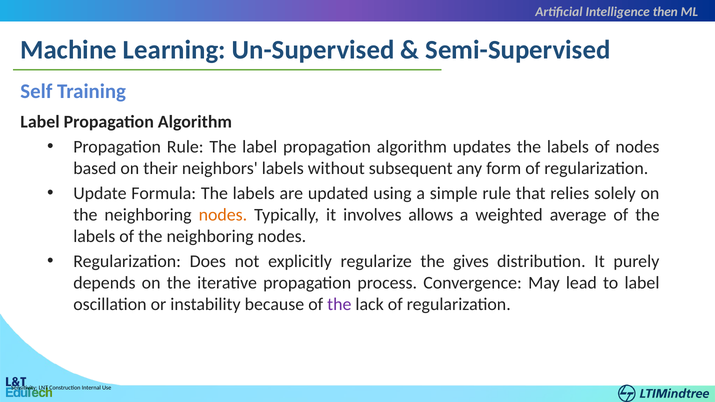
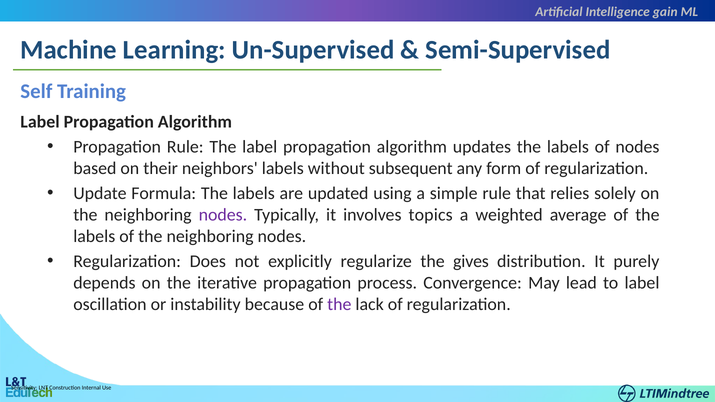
then: then -> gain (665, 12)
nodes colour: orange -> purple (223, 215)
allows: allows -> topics (431, 215)
